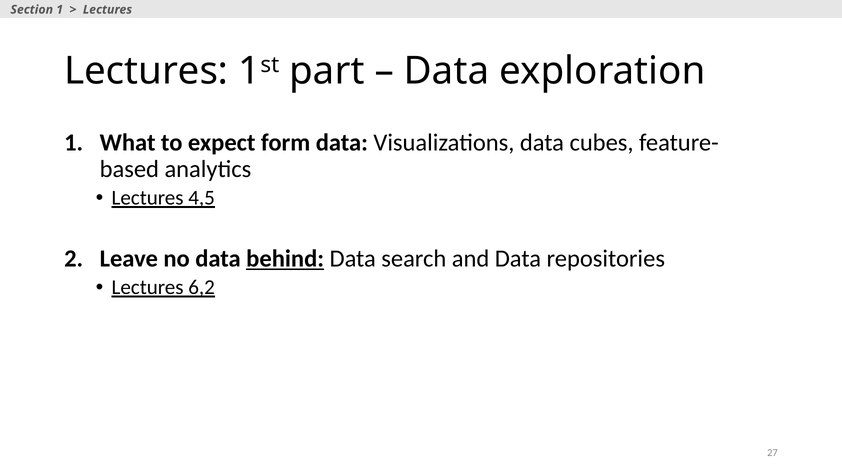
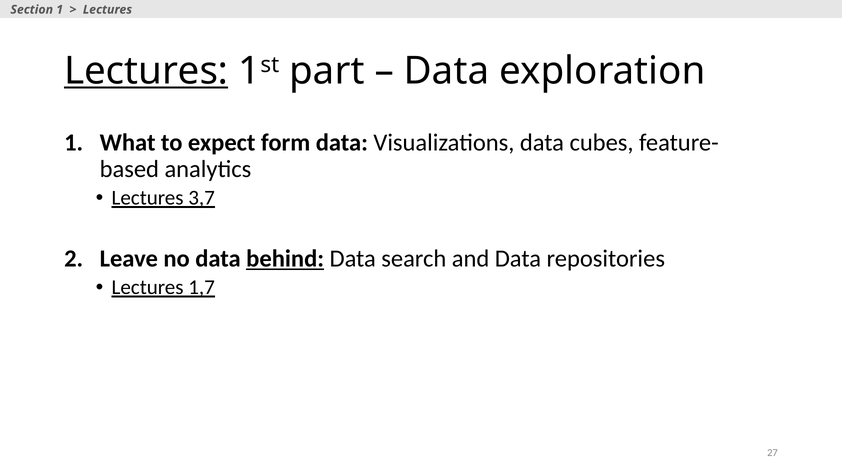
Lectures underline: none -> present (146, 71)
4,5: 4,5 -> 3,7 (202, 198)
6,2: 6,2 -> 1,7 (202, 287)
